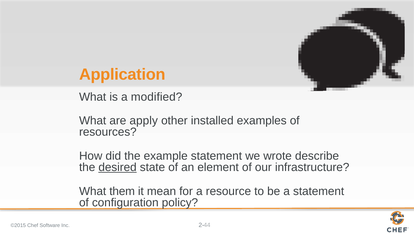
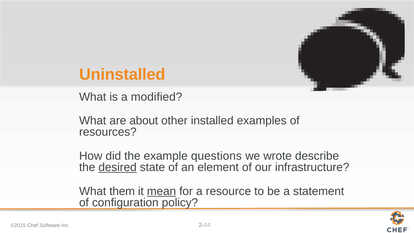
Application: Application -> Uninstalled (122, 75)
apply: apply -> about (144, 121)
example statement: statement -> questions (216, 156)
mean underline: none -> present (162, 191)
